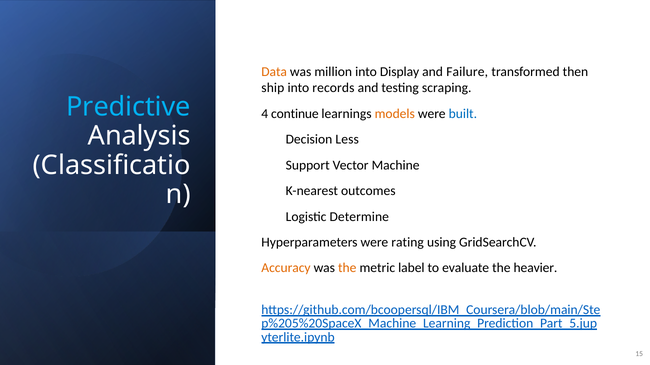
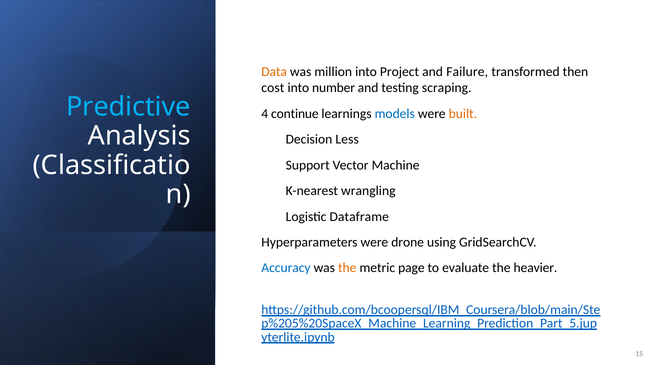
Display: Display -> Project (400, 72)
ship: ship -> cost (273, 88)
records: records -> number (334, 88)
models colour: orange -> blue (395, 114)
built colour: blue -> orange (463, 114)
outcomes: outcomes -> wrangling (368, 191)
Determine: Determine -> Dataframe (359, 217)
rating: rating -> drone (408, 243)
Accuracy colour: orange -> blue (286, 268)
label: label -> page (411, 268)
